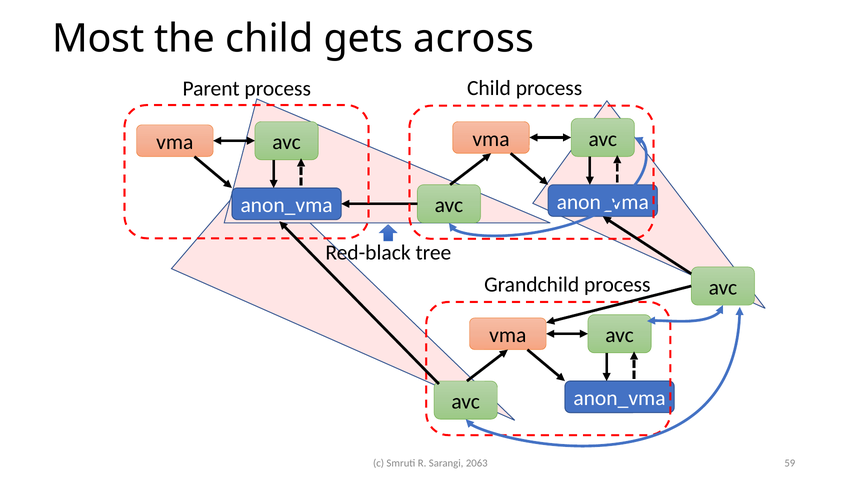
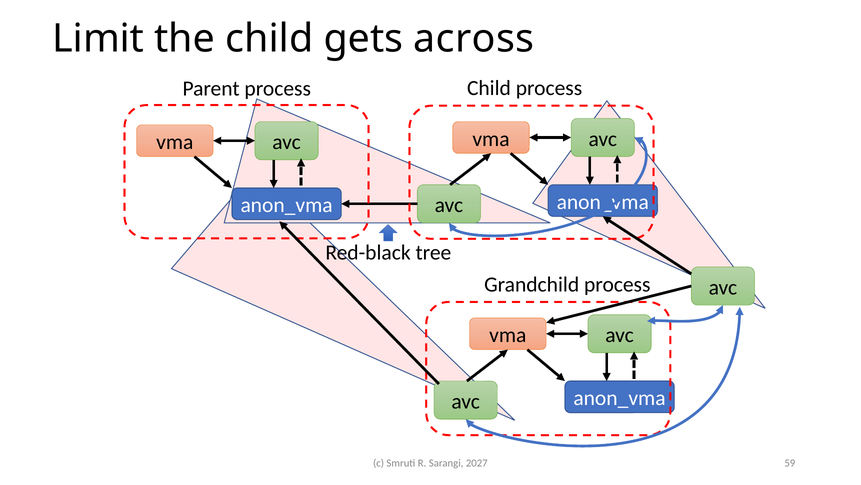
Most: Most -> Limit (98, 39)
2063: 2063 -> 2027 (477, 462)
